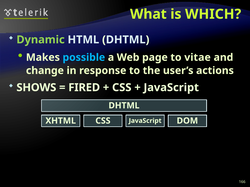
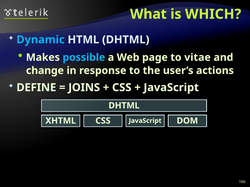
Dynamic colour: light green -> light blue (41, 40)
SHOWS: SHOWS -> DEFINE (36, 88)
FIRED: FIRED -> JOINS (84, 88)
